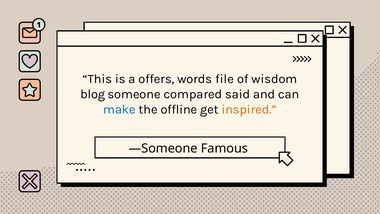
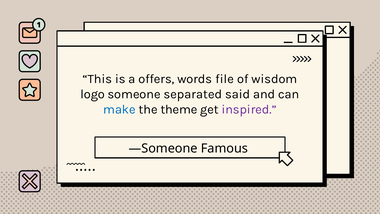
blog: blog -> logo (93, 94)
compared: compared -> separated (193, 94)
offline: offline -> theme (179, 109)
inspired colour: orange -> purple (249, 109)
